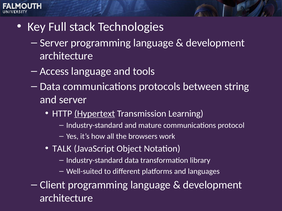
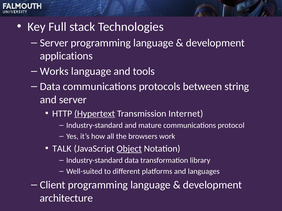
architecture: architecture -> applications (66, 56)
Access: Access -> Works (54, 71)
Learning: Learning -> Internet (186, 114)
Object underline: none -> present (129, 149)
